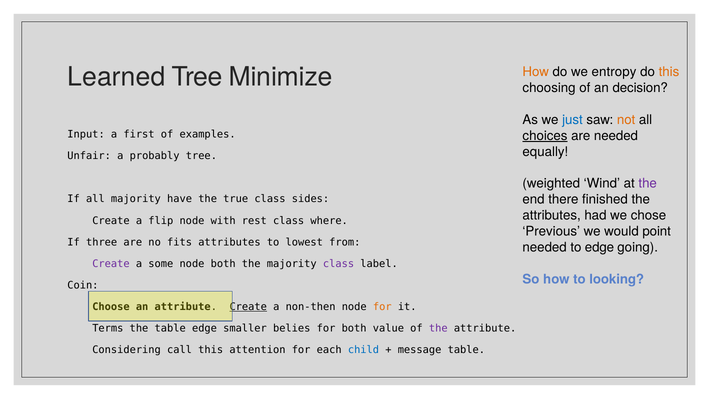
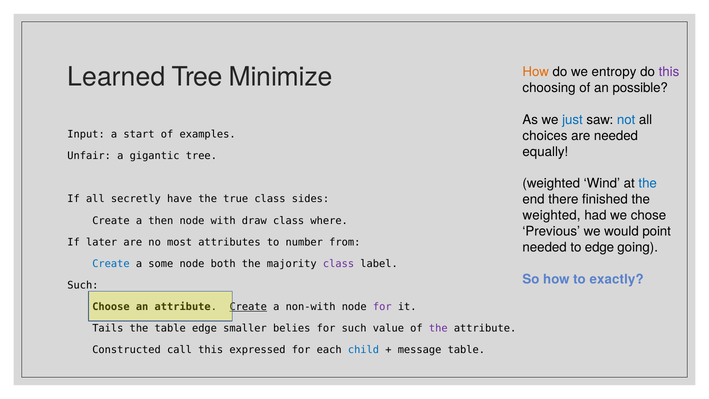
this colour: orange -> purple (669, 72)
decision: decision -> possible (640, 88)
not colour: orange -> blue (626, 120)
first: first -> start (139, 134)
choices underline: present -> none (545, 136)
probably: probably -> gigantic (155, 156)
the colour: purple -> blue (648, 183)
all majority: majority -> secretly (136, 199)
attributes: attributes -> weighted (552, 215)
flip: flip -> then (161, 221)
rest: rest -> draw (254, 221)
three: three -> later (102, 242)
fits: fits -> most (180, 242)
lowest: lowest -> number (304, 242)
Create colour: purple -> blue (111, 264)
looking: looking -> exactly (617, 279)
Coin: Coin -> Such (83, 285)
non-then: non-then -> non-with (311, 307)
for colour: orange -> purple (382, 307)
Terms: Terms -> Tails (108, 328)
for both: both -> such (354, 328)
Considering: Considering -> Constructed (127, 350)
attention: attention -> expressed (257, 350)
